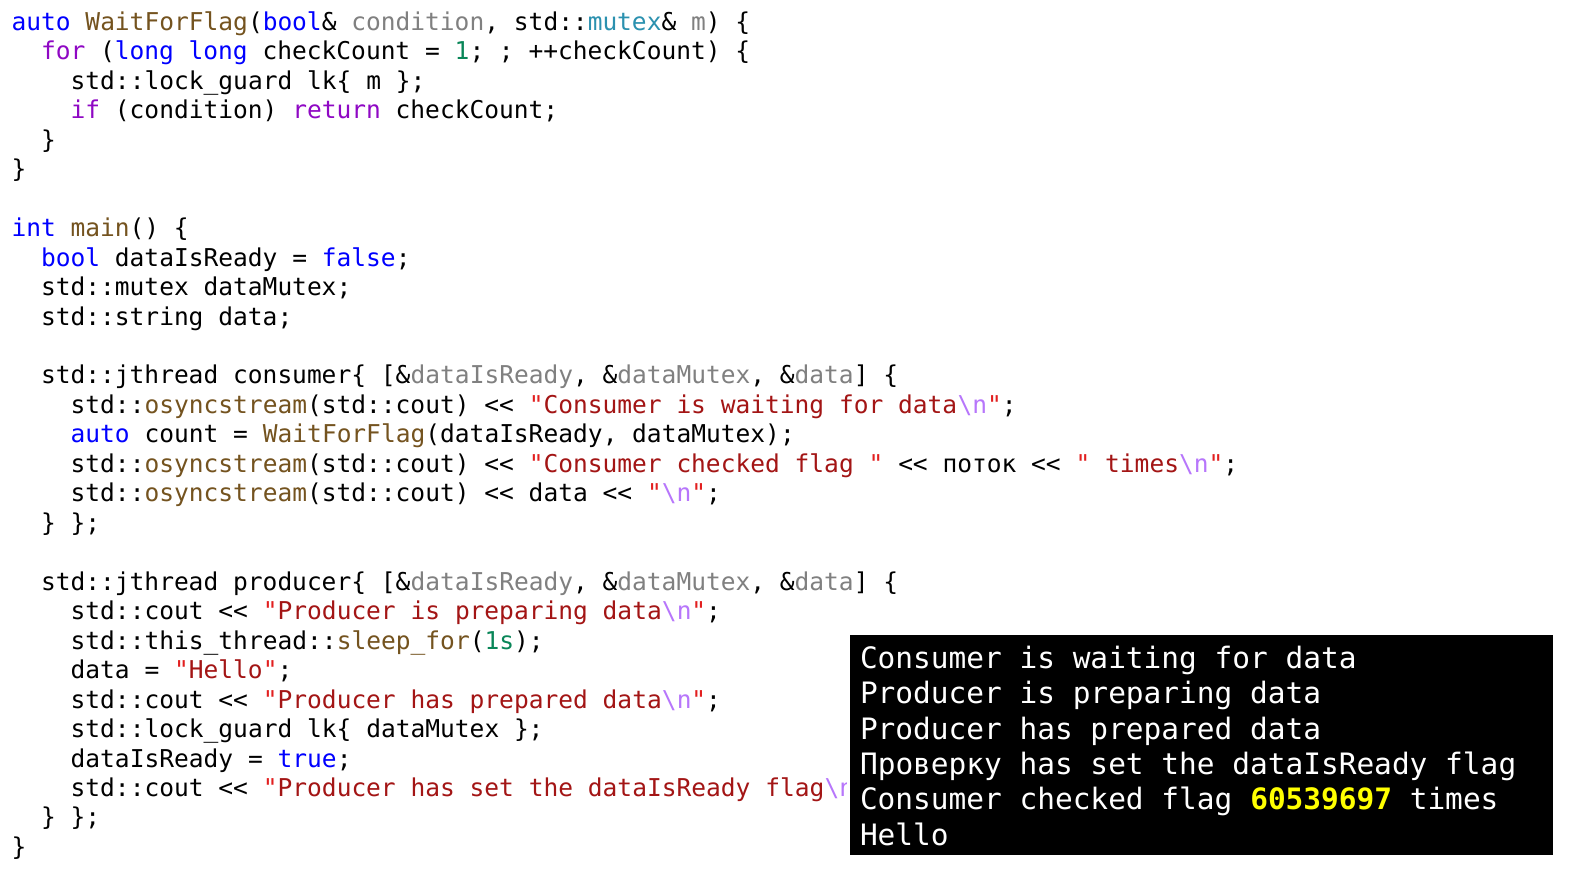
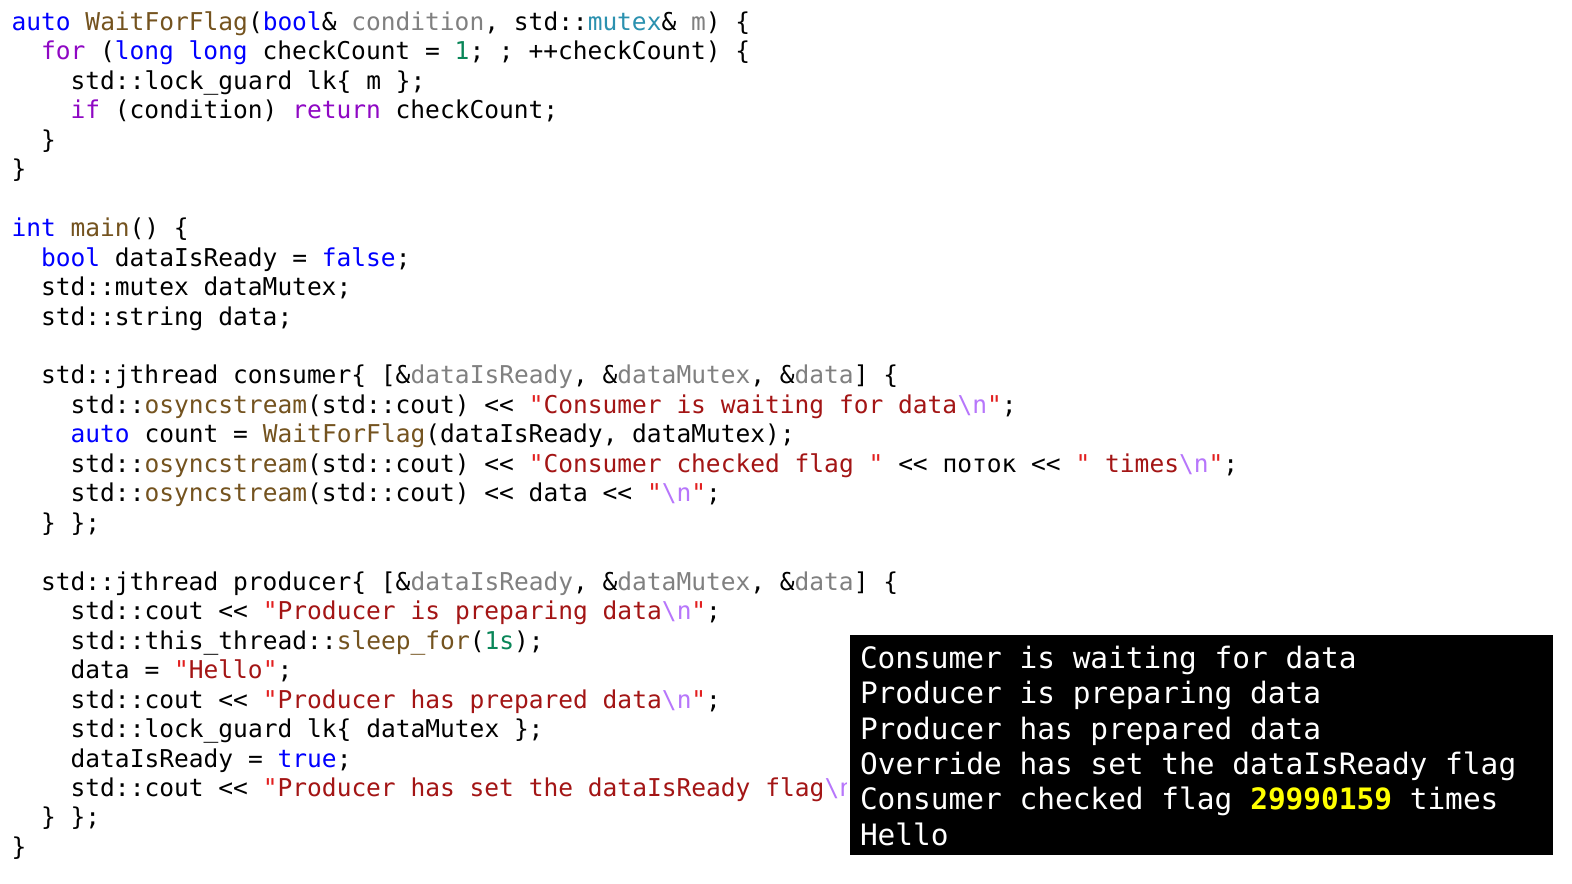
Проверку: Проверку -> Override (931, 765)
60539697: 60539697 -> 29990159 (1321, 800)
